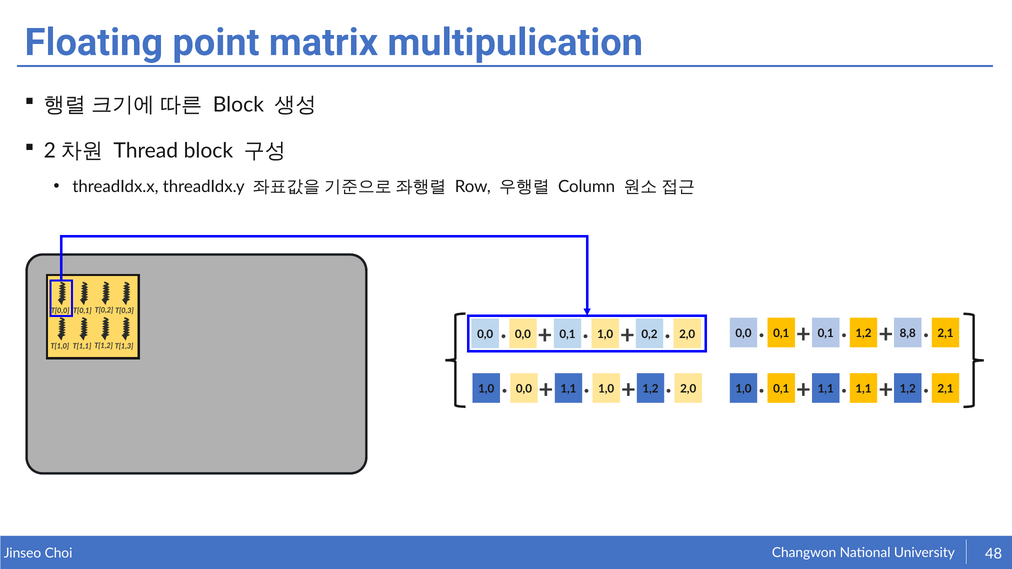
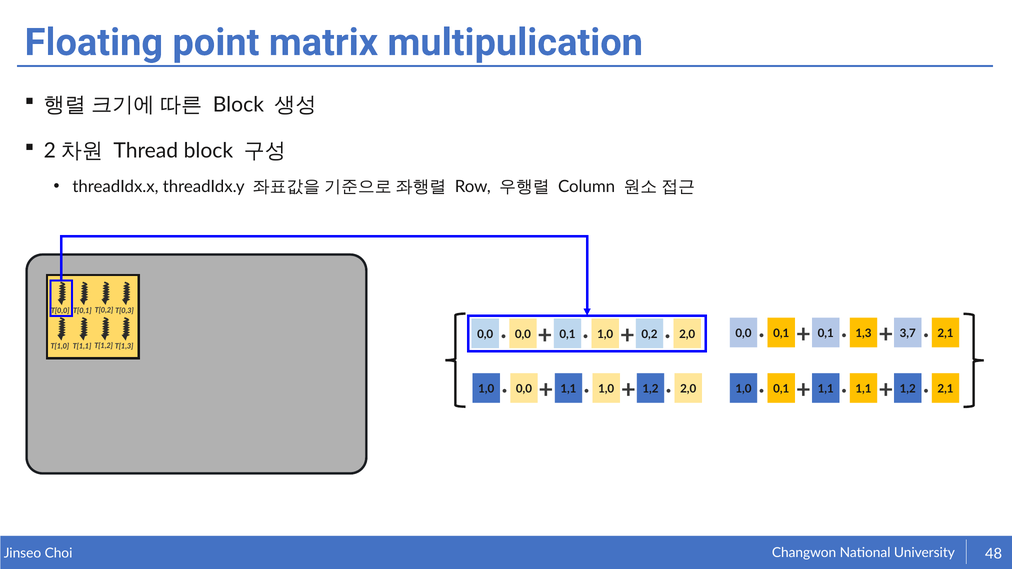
0,1 1,2: 1,2 -> 1,3 (863, 333)
8,8: 8,8 -> 3,7 (908, 333)
